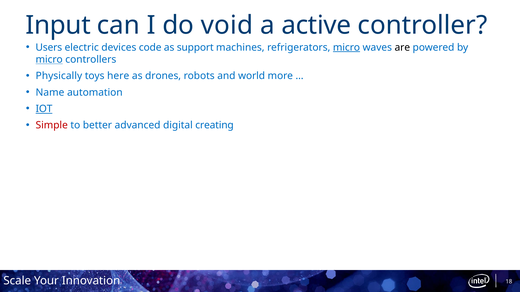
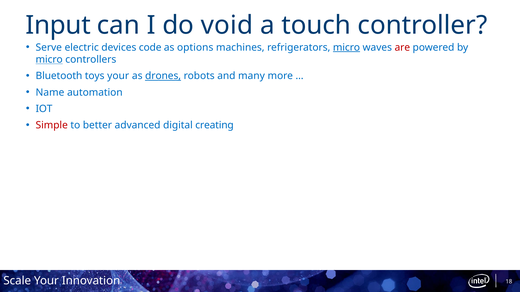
active: active -> touch (316, 25)
Users: Users -> Serve (49, 47)
support: support -> options (195, 47)
are colour: black -> red (402, 47)
Physically: Physically -> Bluetooth (59, 76)
toys here: here -> your (118, 76)
drones underline: none -> present (163, 76)
world: world -> many (252, 76)
IOT underline: present -> none (44, 109)
